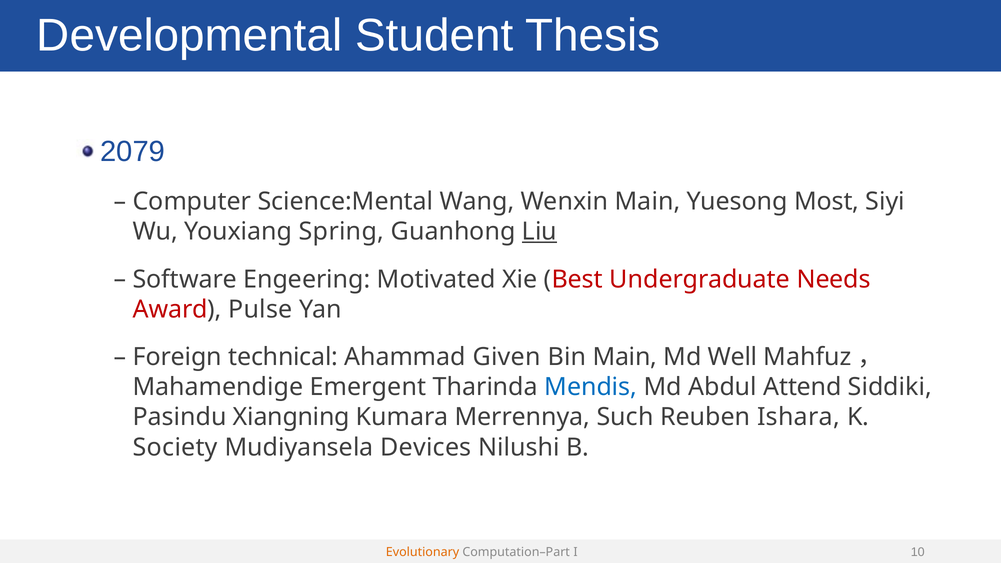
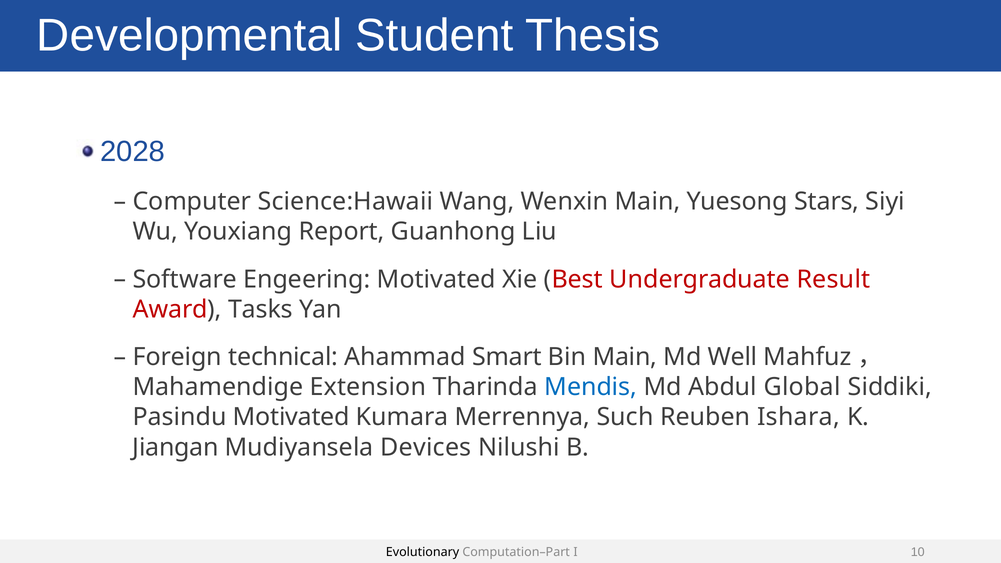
2079: 2079 -> 2028 (133, 152)
Science:Mental: Science:Mental -> Science:Hawaii (345, 202)
Most: Most -> Stars (827, 202)
Spring: Spring -> Report (342, 232)
Liu underline: present -> none (539, 232)
Needs: Needs -> Result (833, 279)
Pulse: Pulse -> Tasks (261, 309)
Given: Given -> Smart (507, 357)
Emergent: Emergent -> Extension (368, 387)
Attend: Attend -> Global (802, 387)
Pasindu Xiangning: Xiangning -> Motivated (291, 417)
Society: Society -> Jiangan (176, 447)
Evolutionary colour: orange -> black (423, 552)
